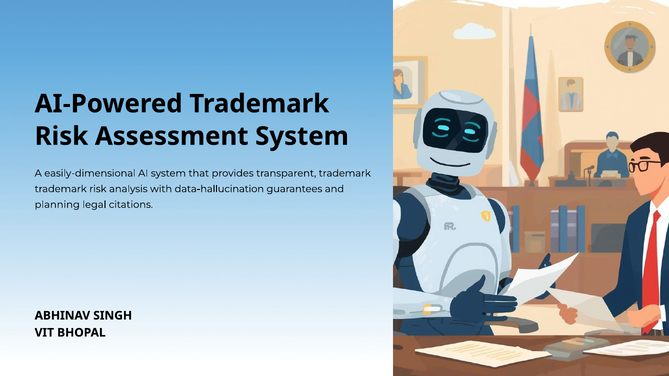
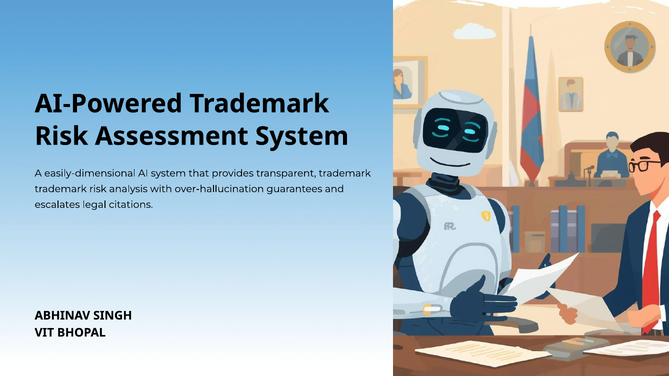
data-hallucination: data-hallucination -> over-hallucination (219, 189)
planning: planning -> escalates (57, 205)
